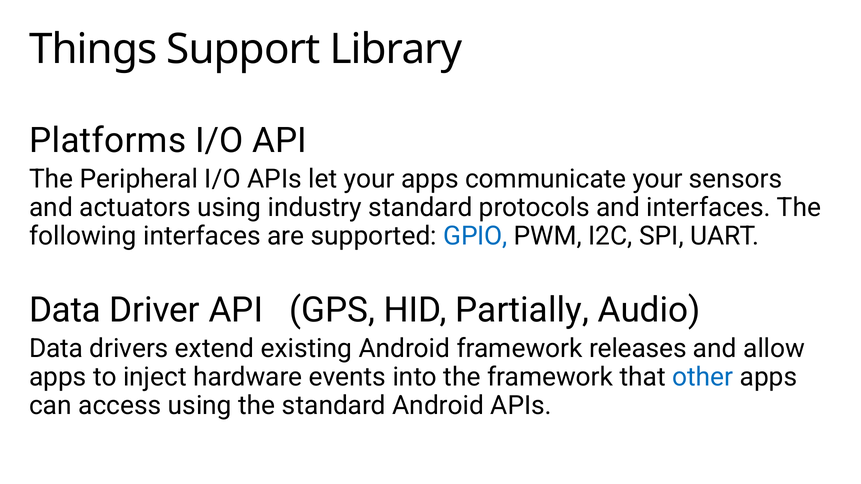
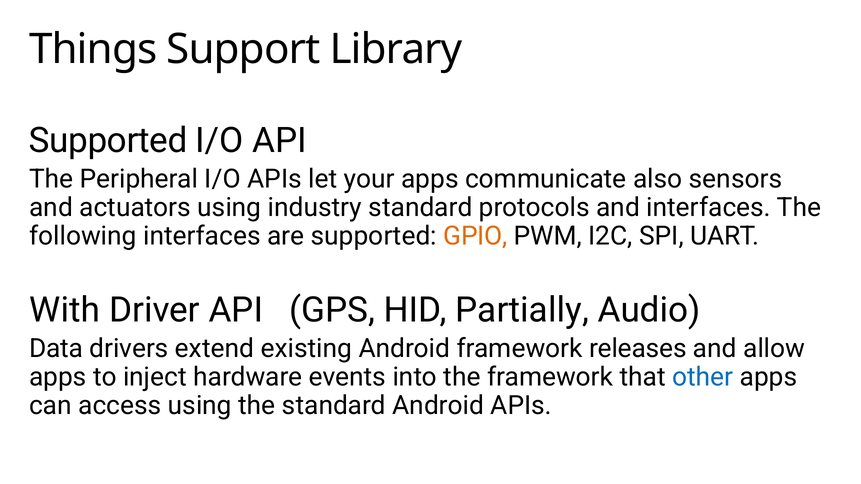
Platforms: Platforms -> Supported (108, 141)
communicate your: your -> also (658, 179)
GPIO colour: blue -> orange (475, 236)
Data: Data -> With (65, 310)
